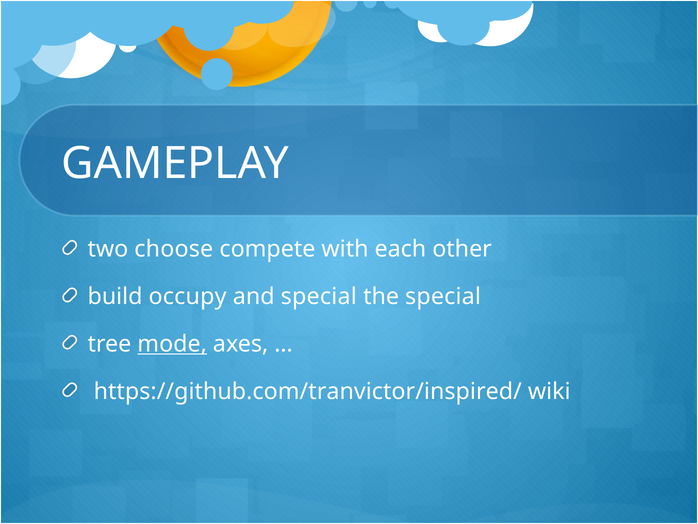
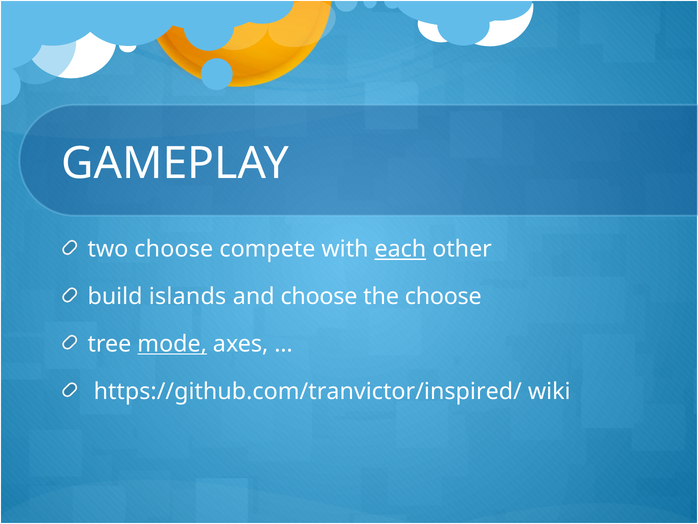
each underline: none -> present (400, 249)
occupy: occupy -> islands (188, 296)
and special: special -> choose (319, 296)
the special: special -> choose (443, 296)
